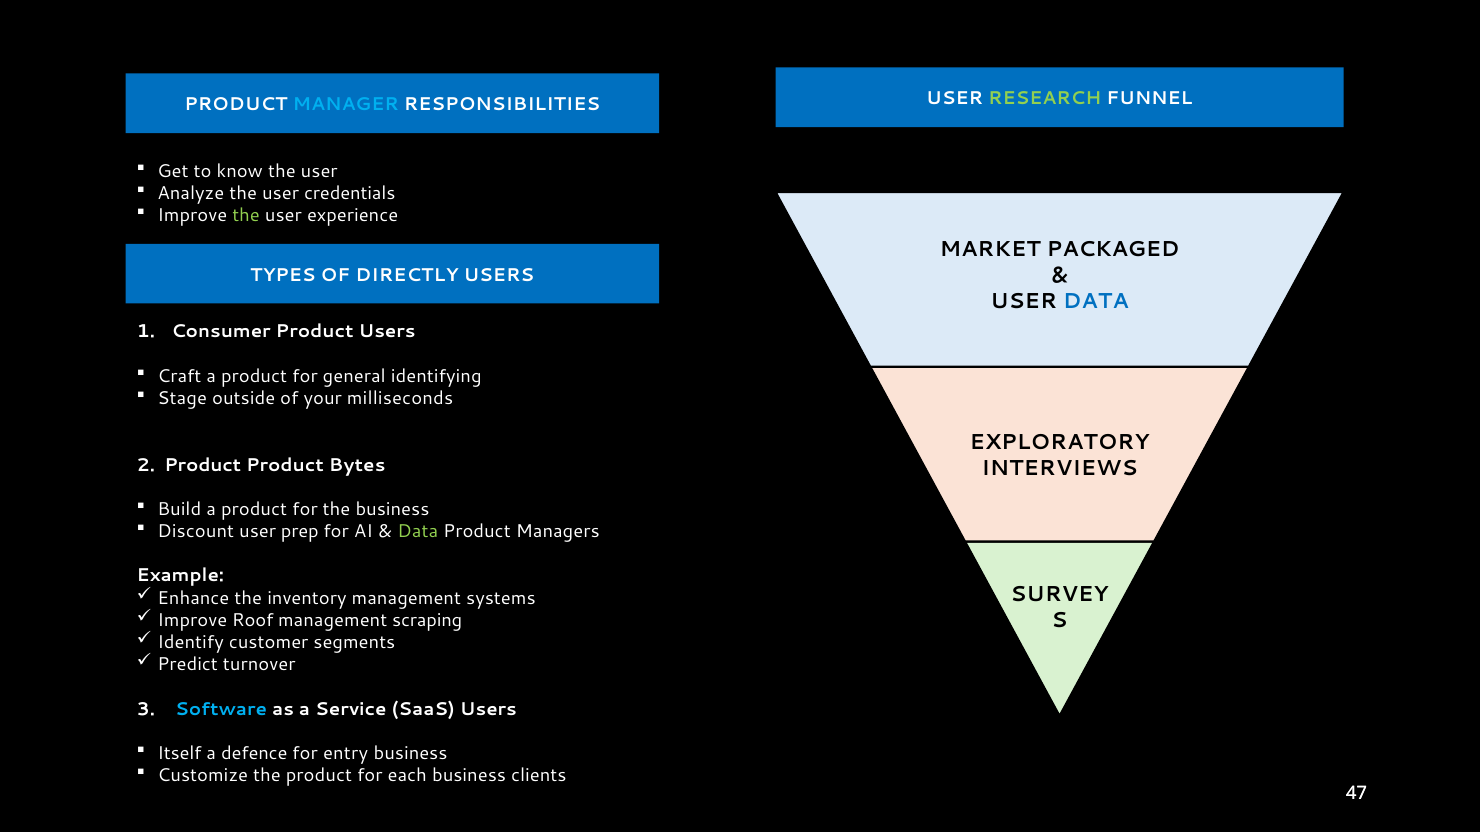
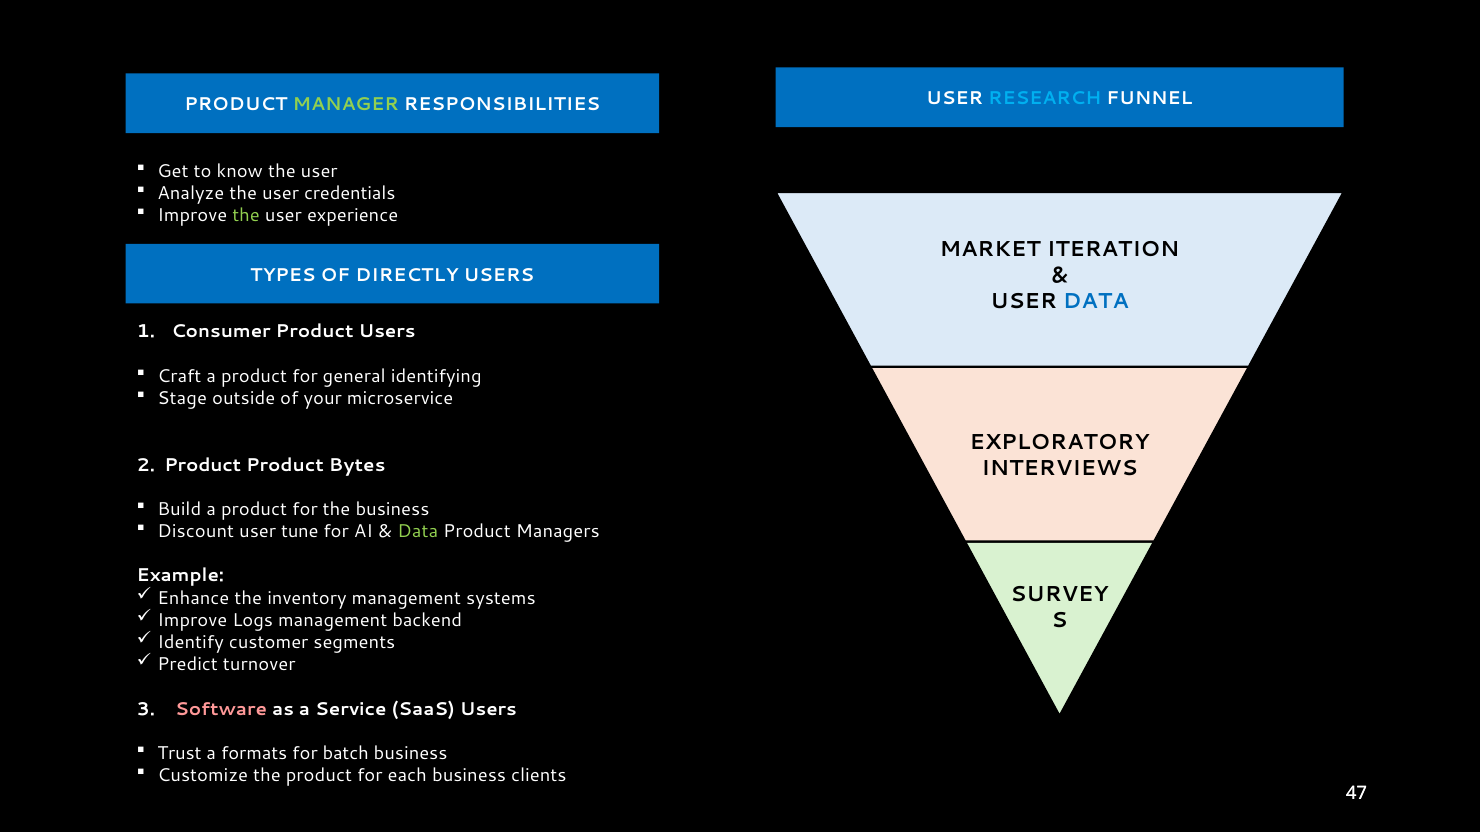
RESEARCH colour: light green -> light blue (1045, 99)
MANAGER colour: light blue -> light green (346, 105)
PACKAGED: PACKAGED -> ITERATION (1113, 249)
milliseconds: milliseconds -> microservice (400, 399)
prep: prep -> tune (300, 532)
Roof: Roof -> Logs (253, 621)
scraping: scraping -> backend (427, 621)
Software colour: light blue -> pink (221, 709)
Itself: Itself -> Trust (179, 754)
defence: defence -> formats (254, 754)
entry: entry -> batch (346, 754)
